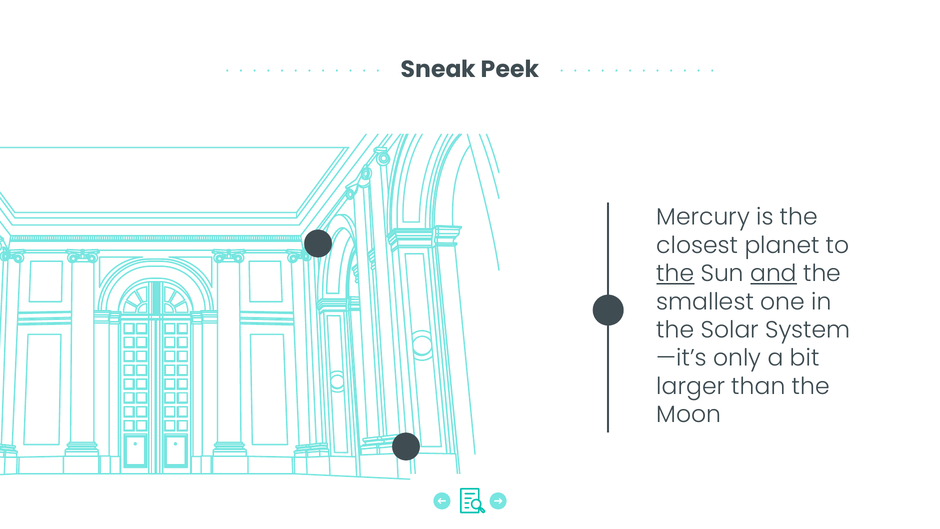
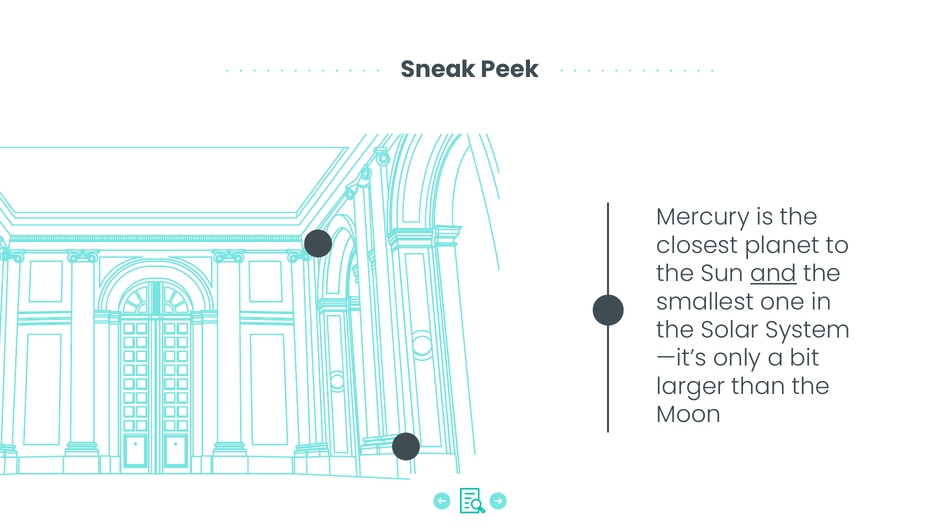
the underline: present -> none (675, 273)
